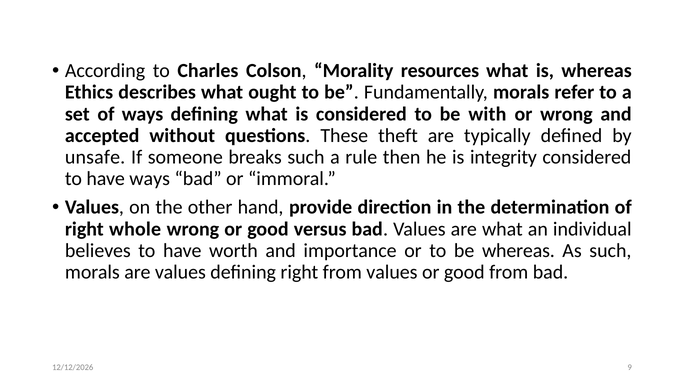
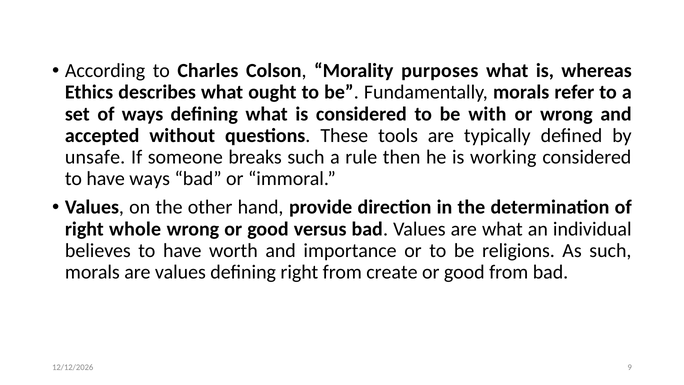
resources: resources -> purposes (440, 71)
theft: theft -> tools (398, 135)
integrity: integrity -> working (503, 157)
be whereas: whereas -> religions (518, 250)
from values: values -> create (392, 272)
